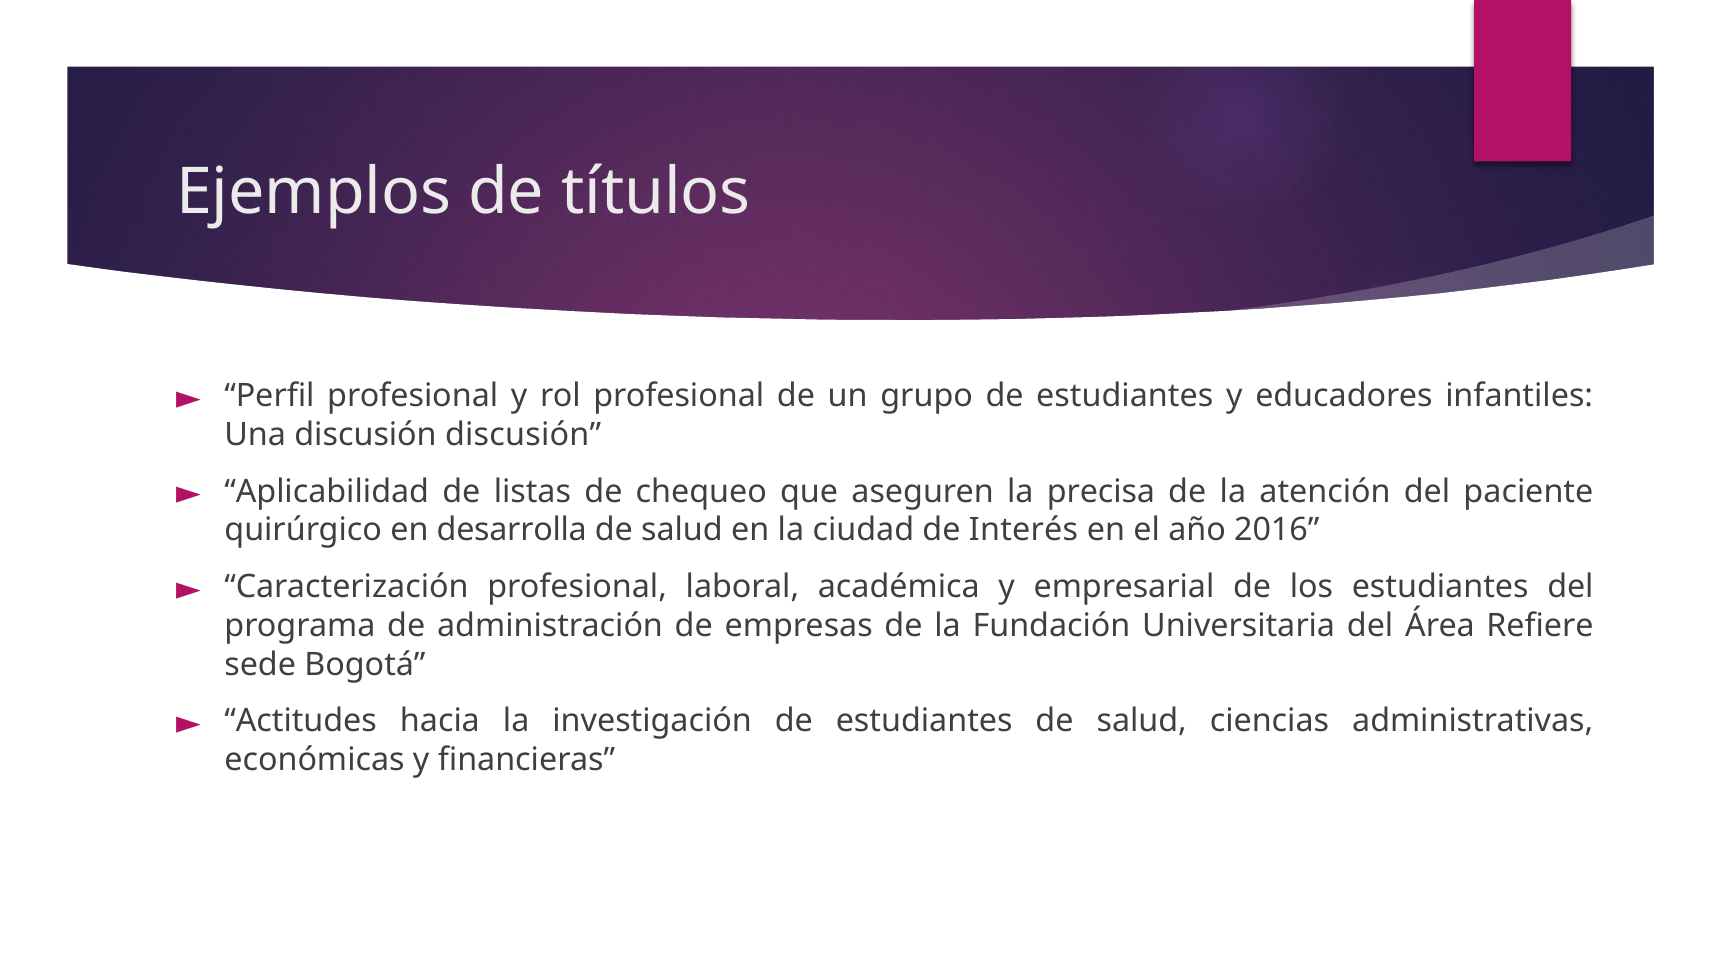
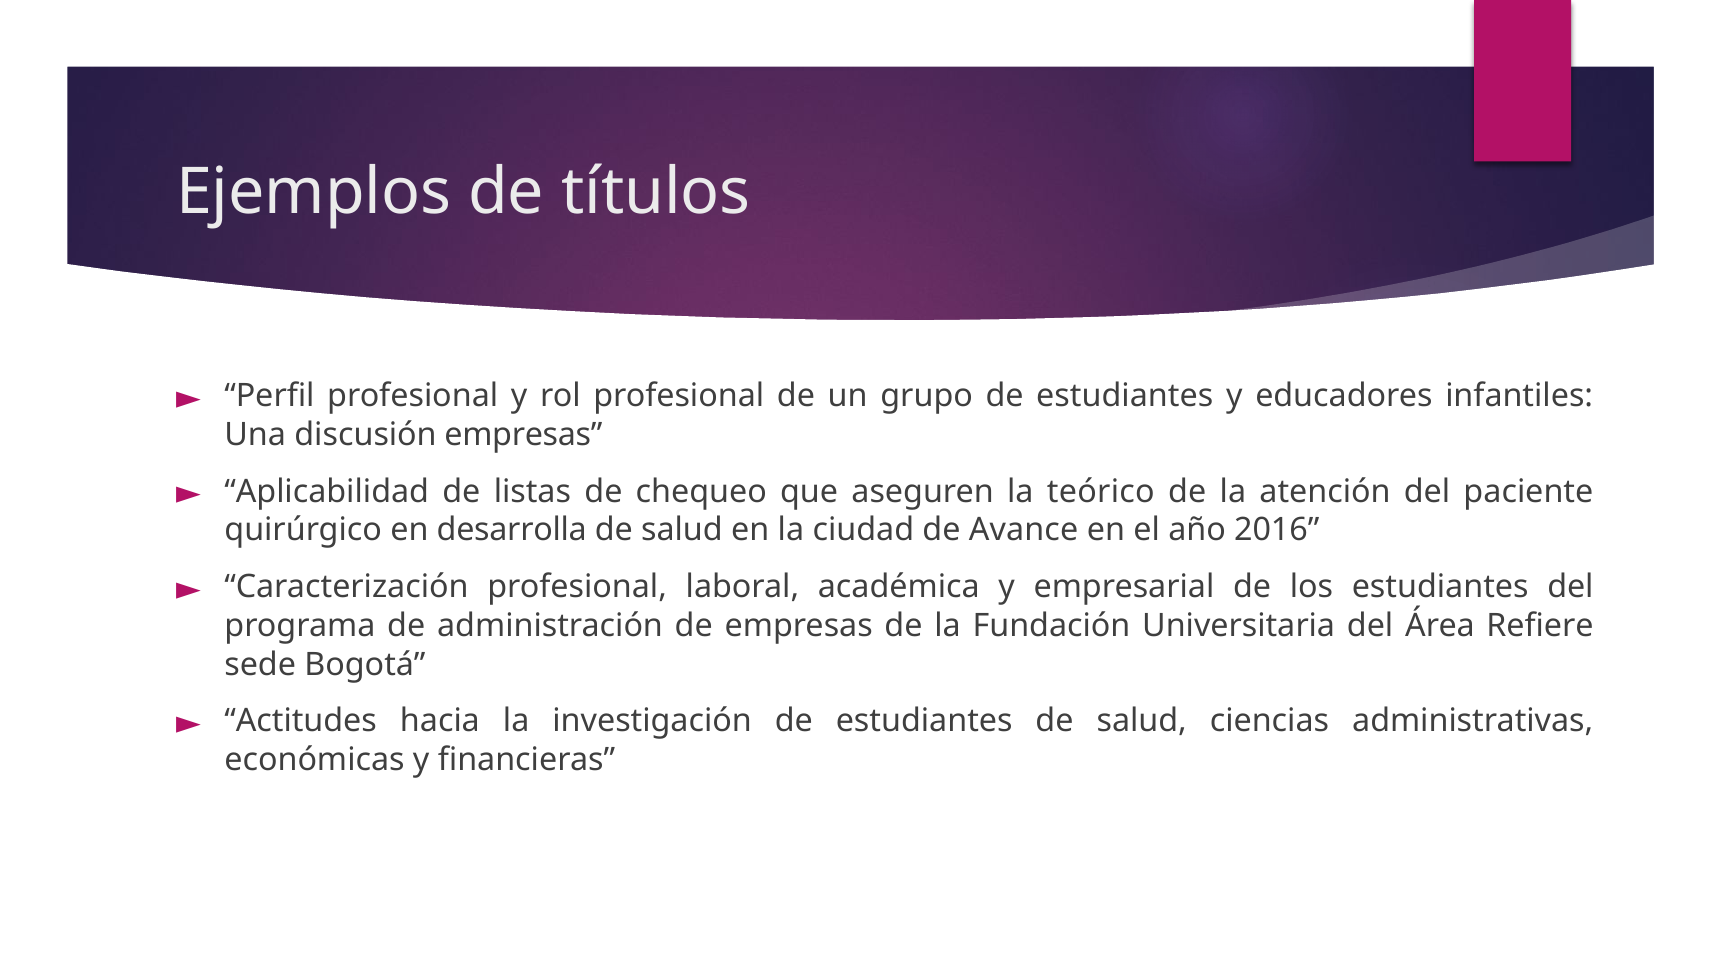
discusión discusión: discusión -> empresas (523, 435)
precisa: precisa -> teórico (1101, 491)
Interés: Interés -> Avance (1024, 530)
